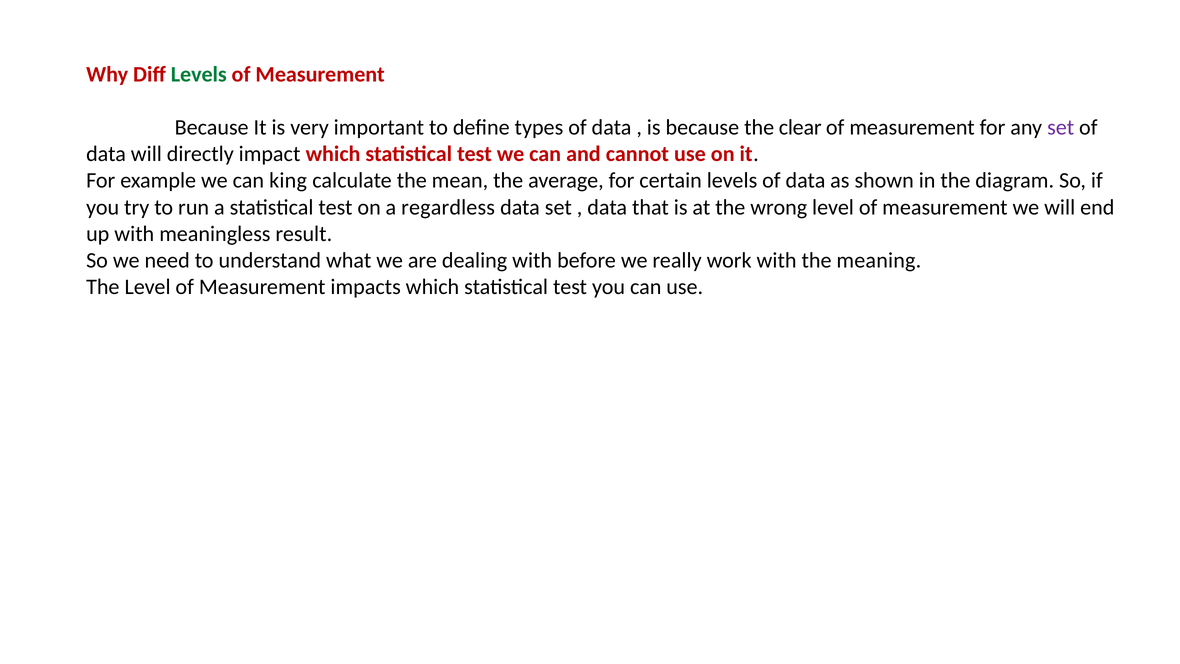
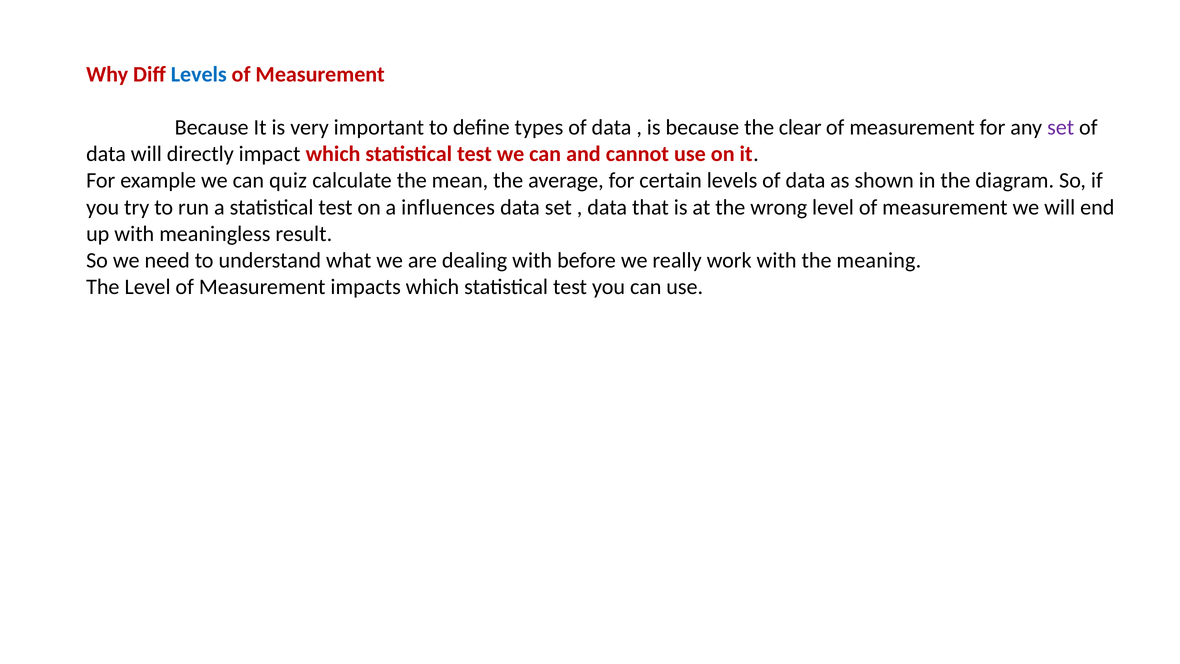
Levels colour: green -> blue (199, 74)
king: king -> quiz (288, 181)
regardless: regardless -> influences (448, 207)
